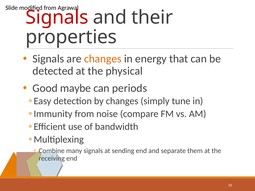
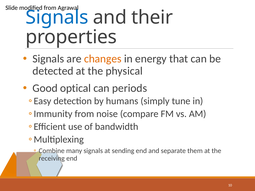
Signals colour: red -> blue (57, 17)
maybe: maybe -> optical (76, 88)
by changes: changes -> humans (122, 101)
